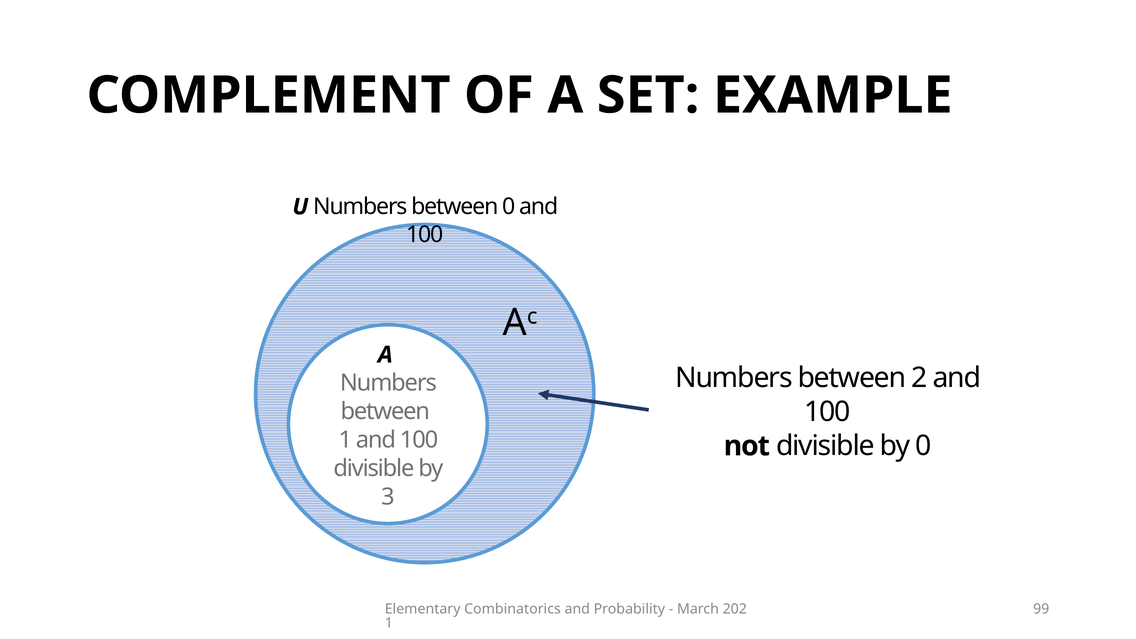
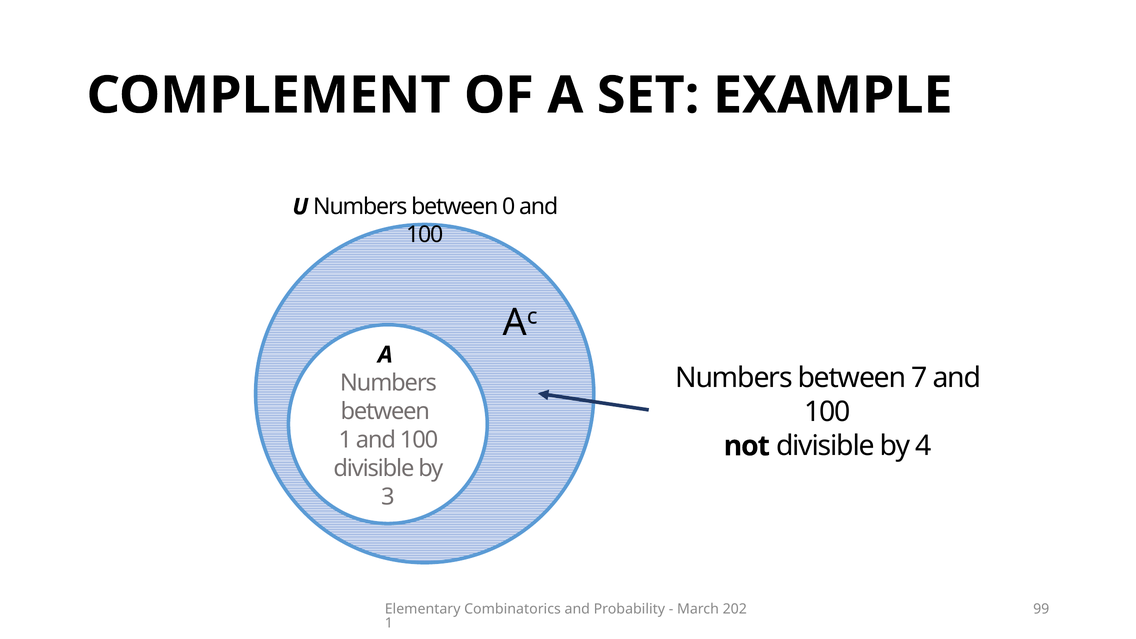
2: 2 -> 7 (920, 378)
by 0: 0 -> 4 (923, 446)
